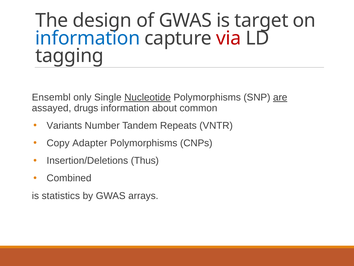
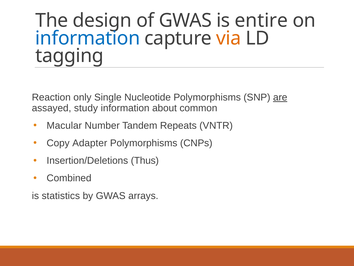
target: target -> entire (261, 21)
via colour: red -> orange (229, 38)
Ensembl: Ensembl -> Reaction (51, 97)
Nucleotide underline: present -> none (148, 97)
drugs: drugs -> study (86, 108)
Variants: Variants -> Macular (64, 125)
